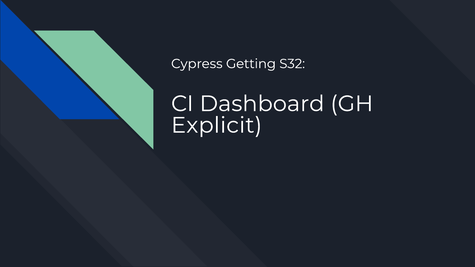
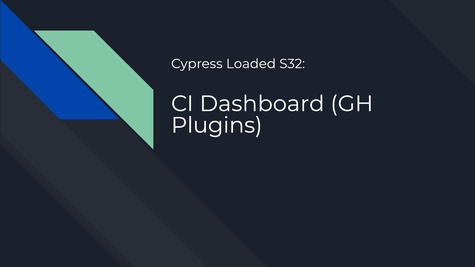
Getting: Getting -> Loaded (251, 64)
Explicit: Explicit -> Plugins (217, 125)
